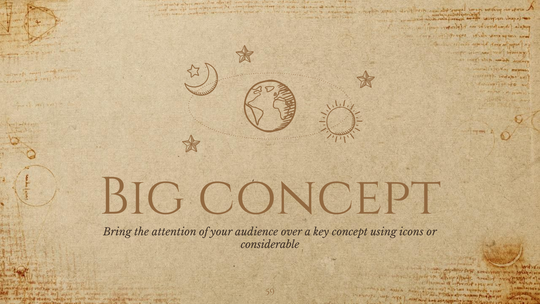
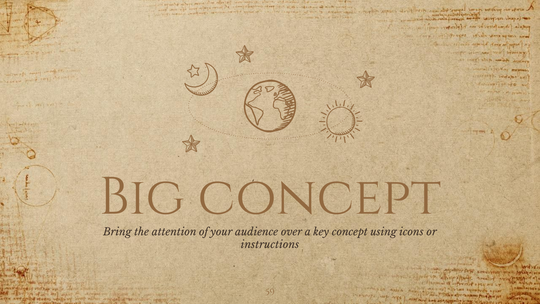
considerable: considerable -> instructions (270, 245)
